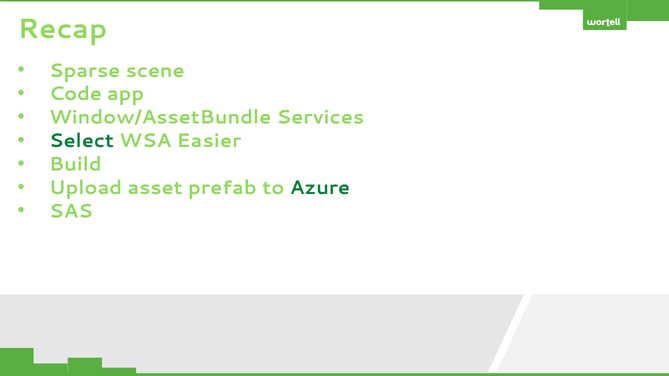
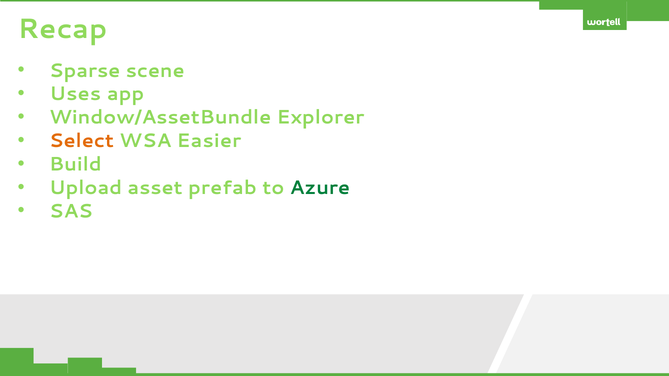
Code: Code -> Uses (75, 94)
Services: Services -> Explorer (320, 118)
Select colour: green -> orange (81, 141)
